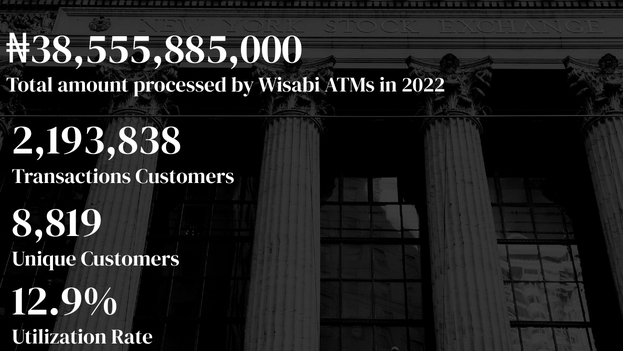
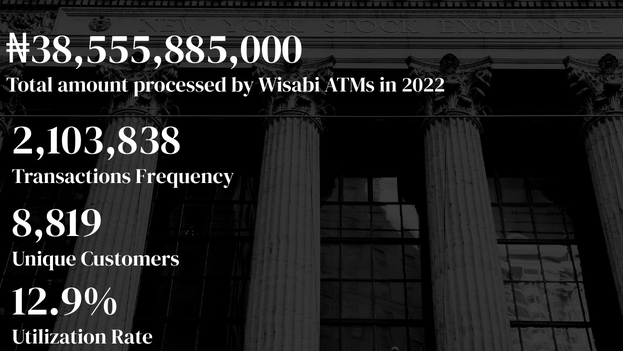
2,193,838: 2,193,838 -> 2,103,838 (97, 140)
Transactions Customers: Customers -> Frequency (185, 176)
